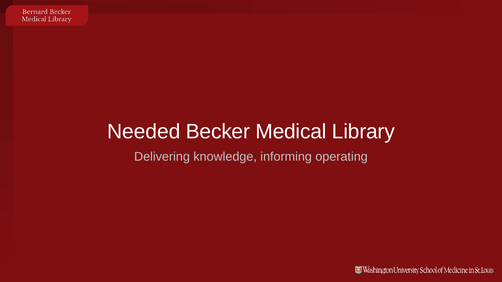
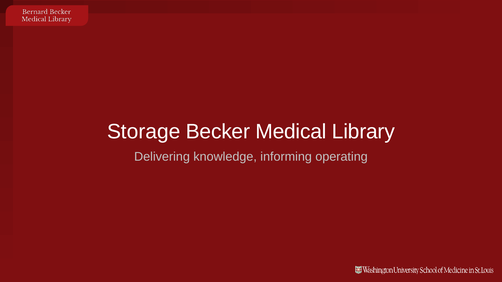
Needed: Needed -> Storage (144, 132)
